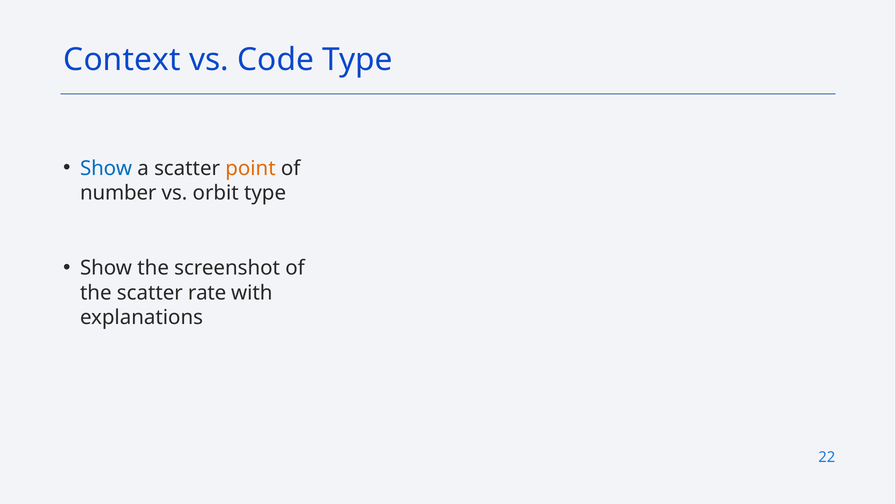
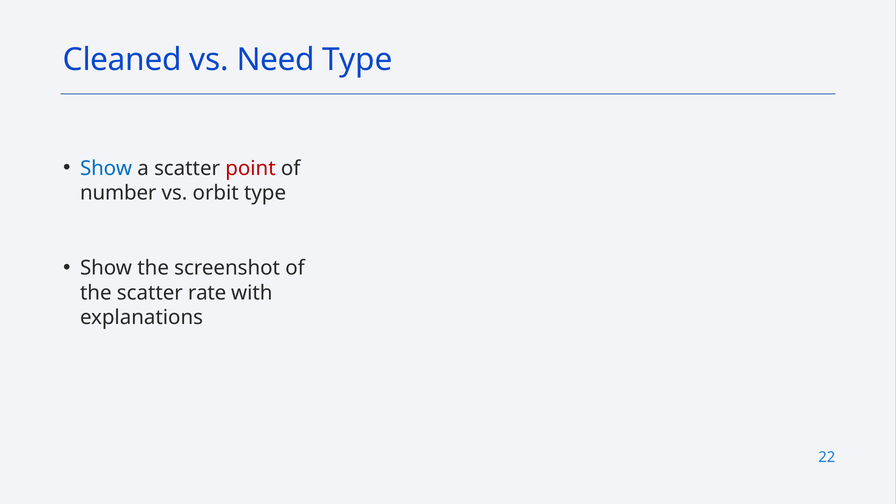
Context: Context -> Cleaned (122, 60)
Code: Code -> Need (276, 60)
point colour: orange -> red (250, 168)
